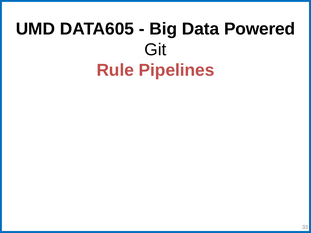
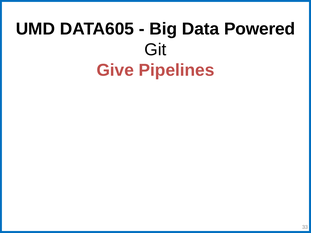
Rule: Rule -> Give (115, 70)
